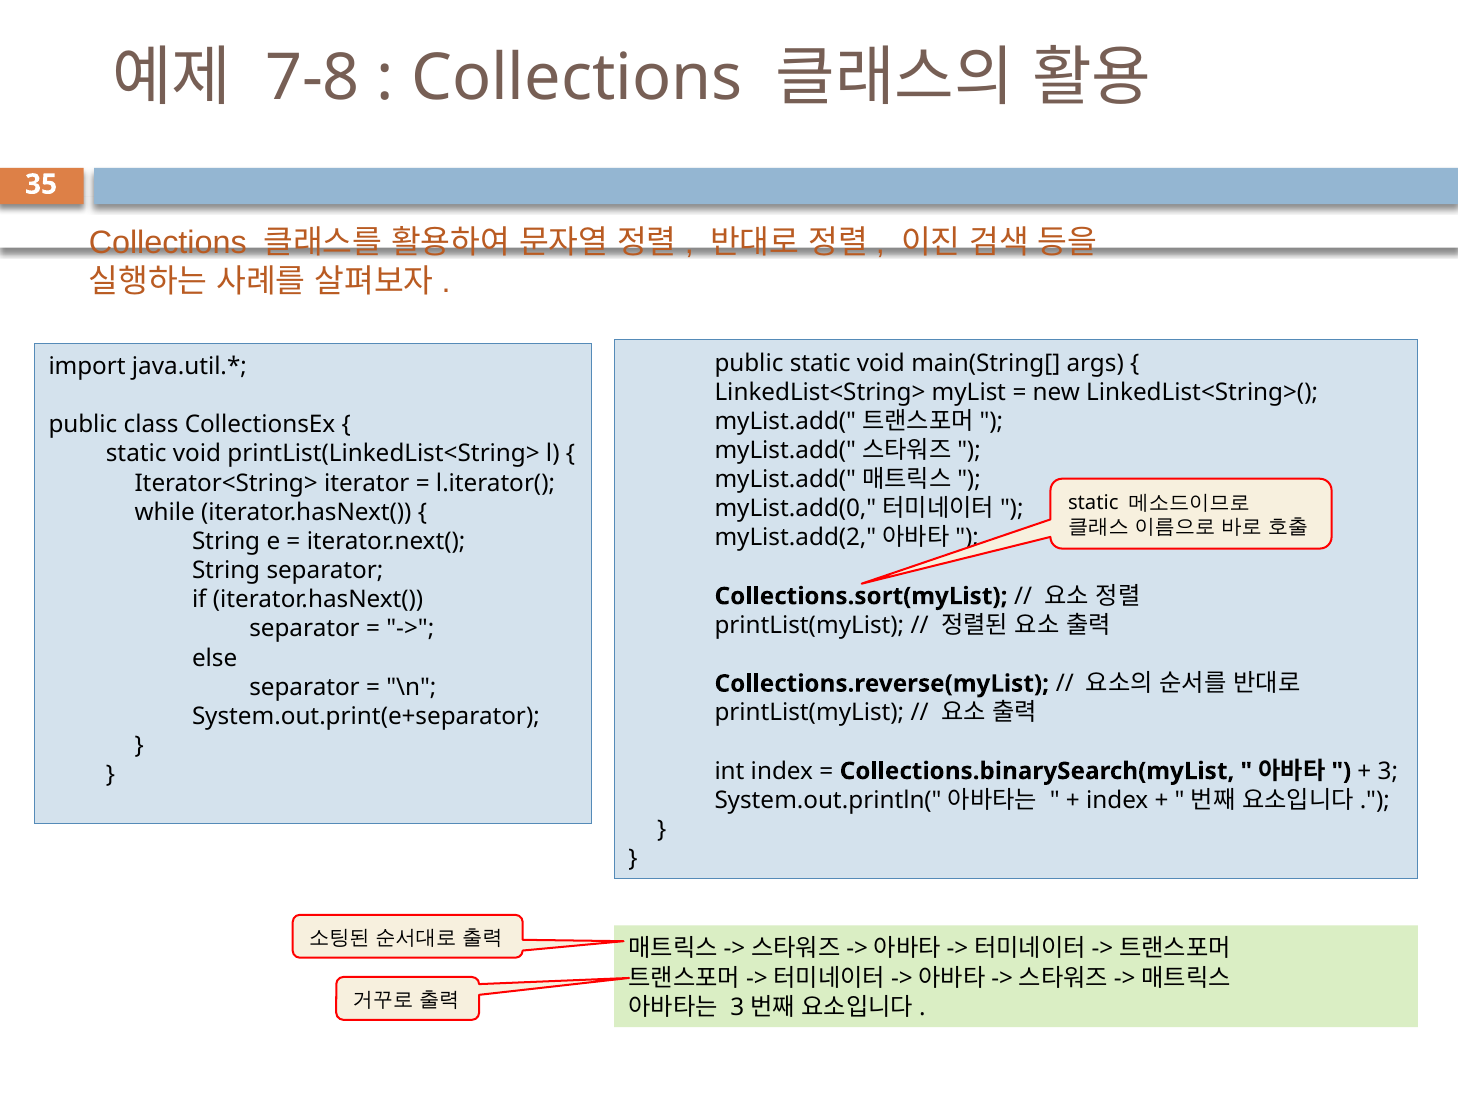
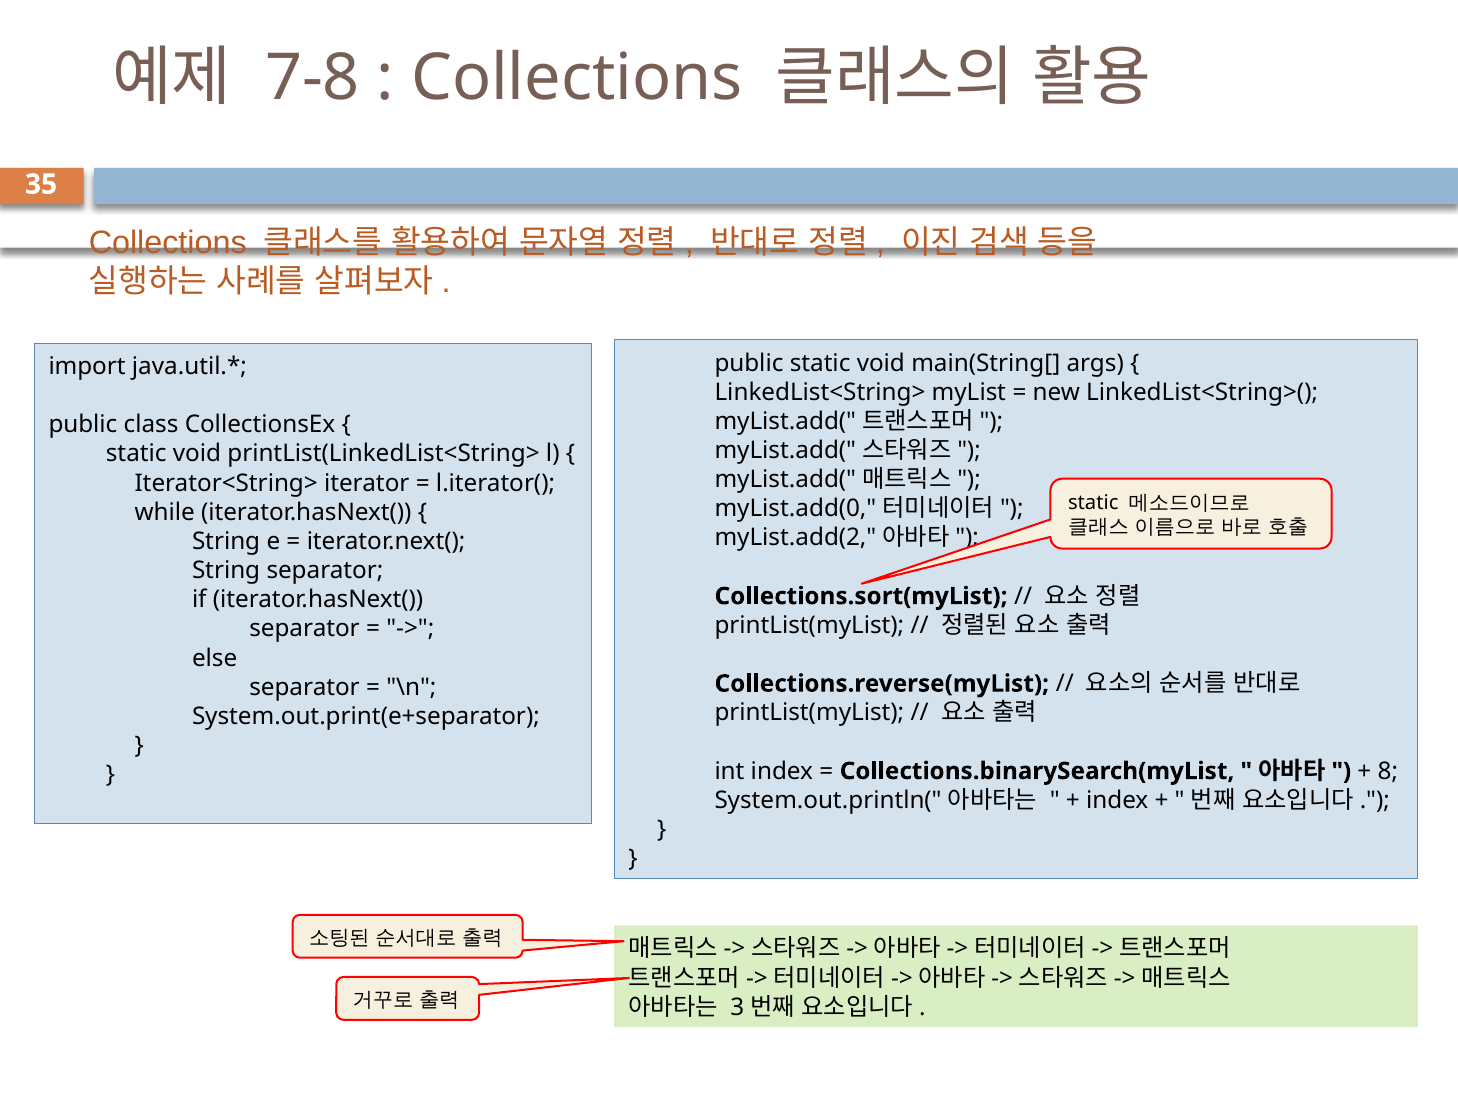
3: 3 -> 8 (1388, 771)
